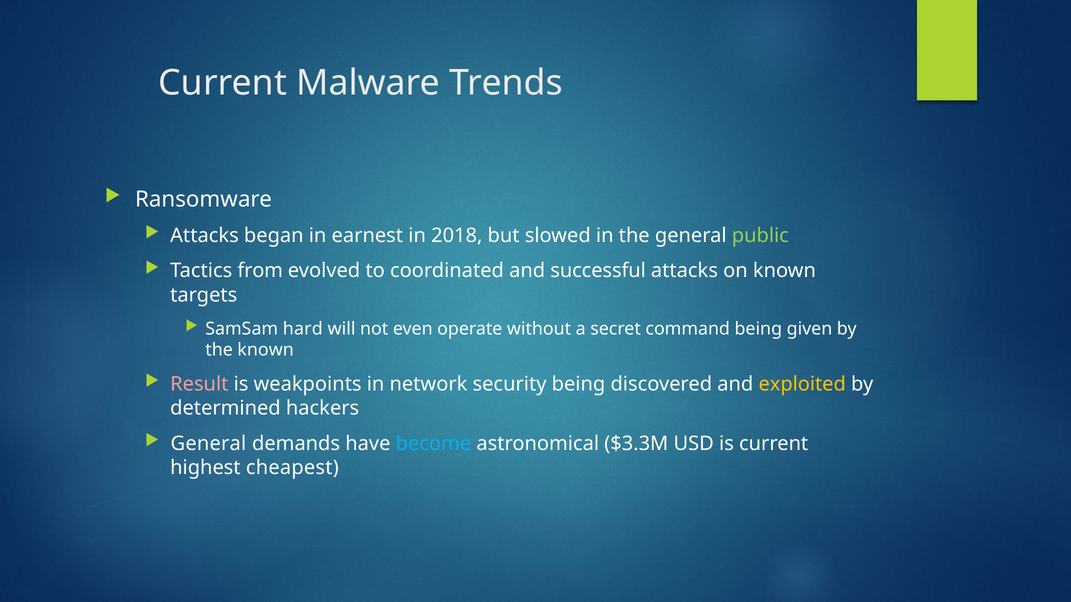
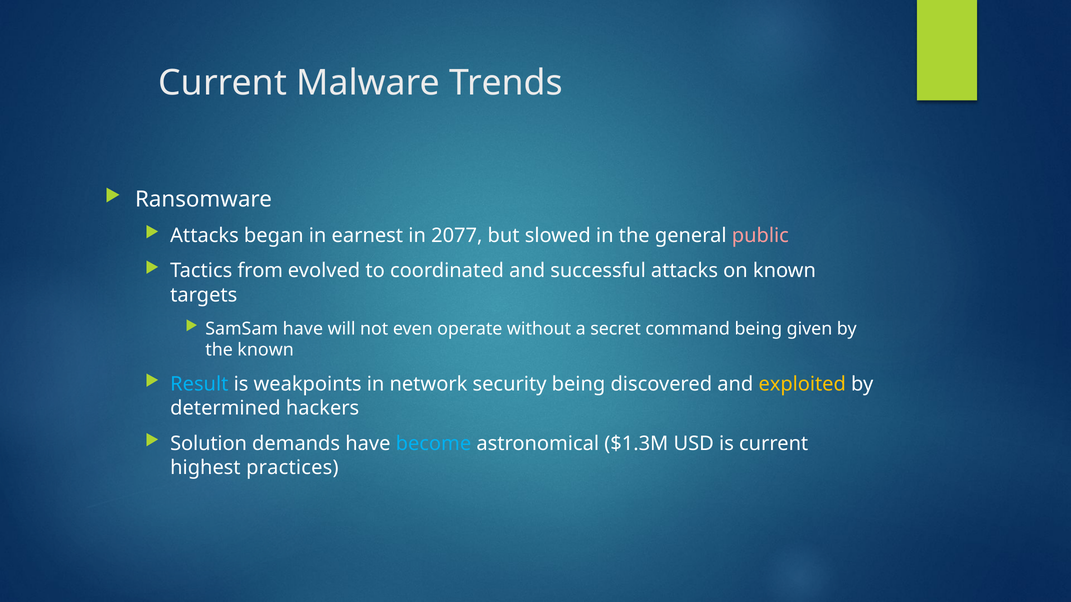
2018: 2018 -> 2077 (457, 236)
public colour: light green -> pink (760, 236)
SamSam hard: hard -> have (303, 329)
Result colour: pink -> light blue (199, 384)
General: General -> Solution (209, 444)
$3.3M: $3.3M -> $1.3M (636, 444)
cheapest: cheapest -> practices (292, 468)
